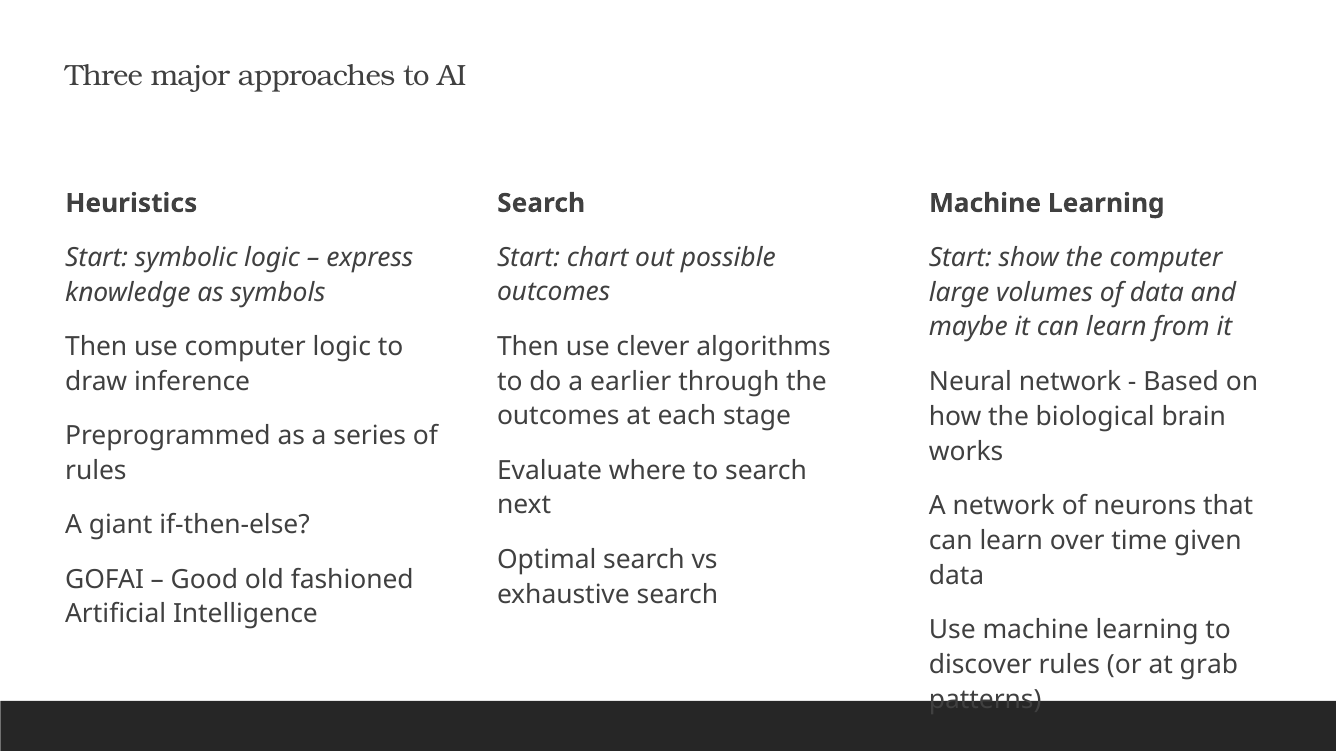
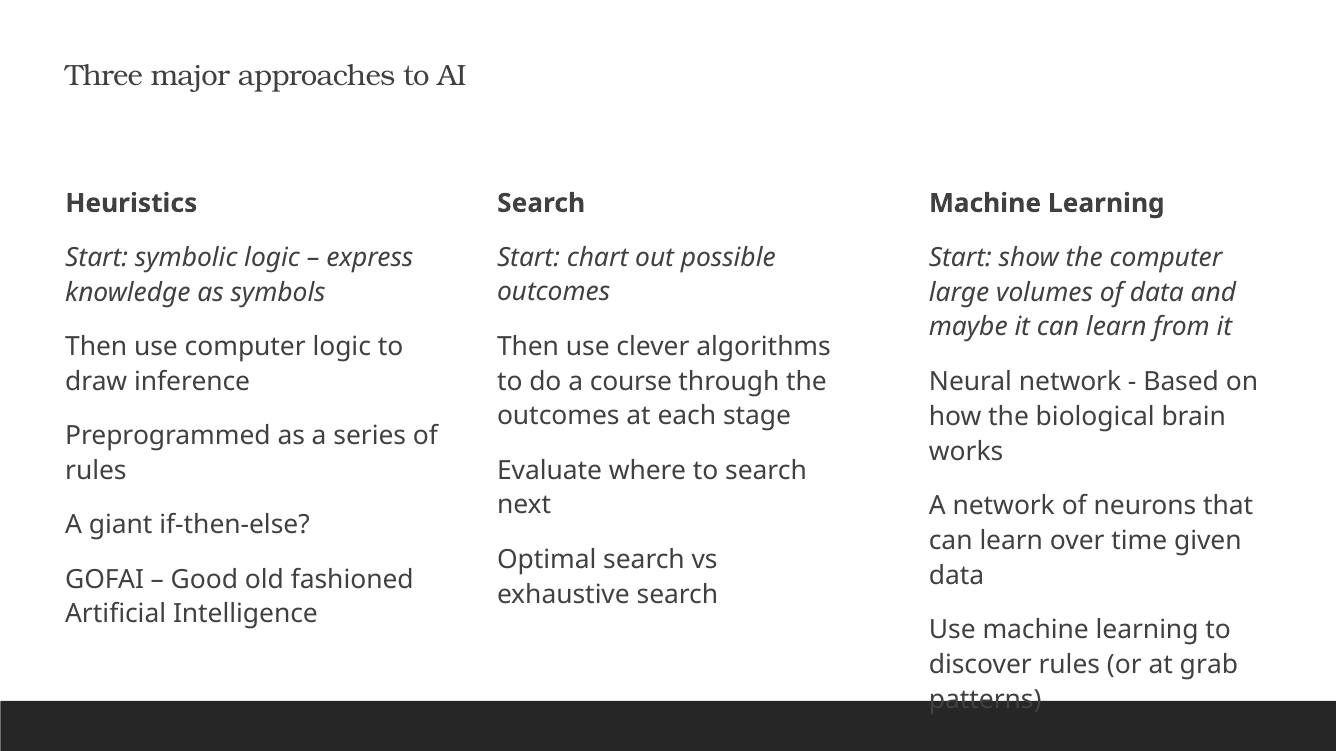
earlier: earlier -> course (631, 382)
